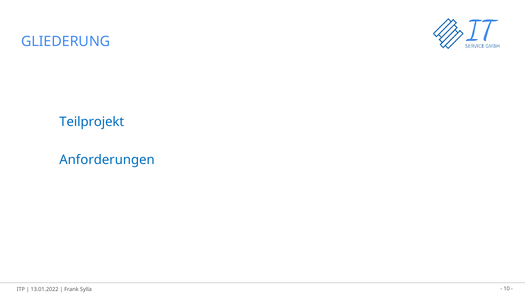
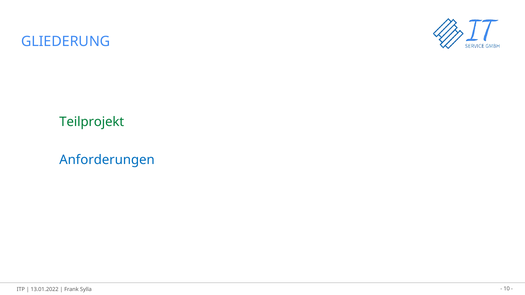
Teilprojekt colour: blue -> green (92, 122)
